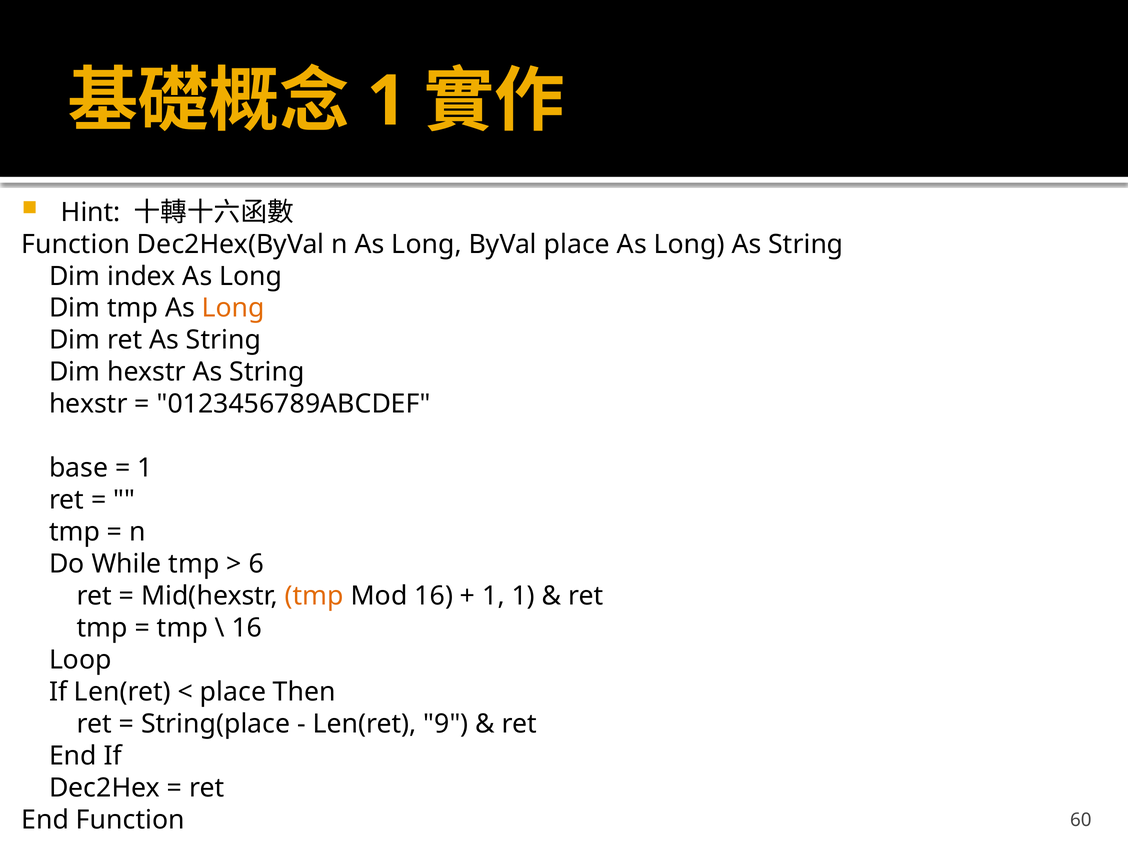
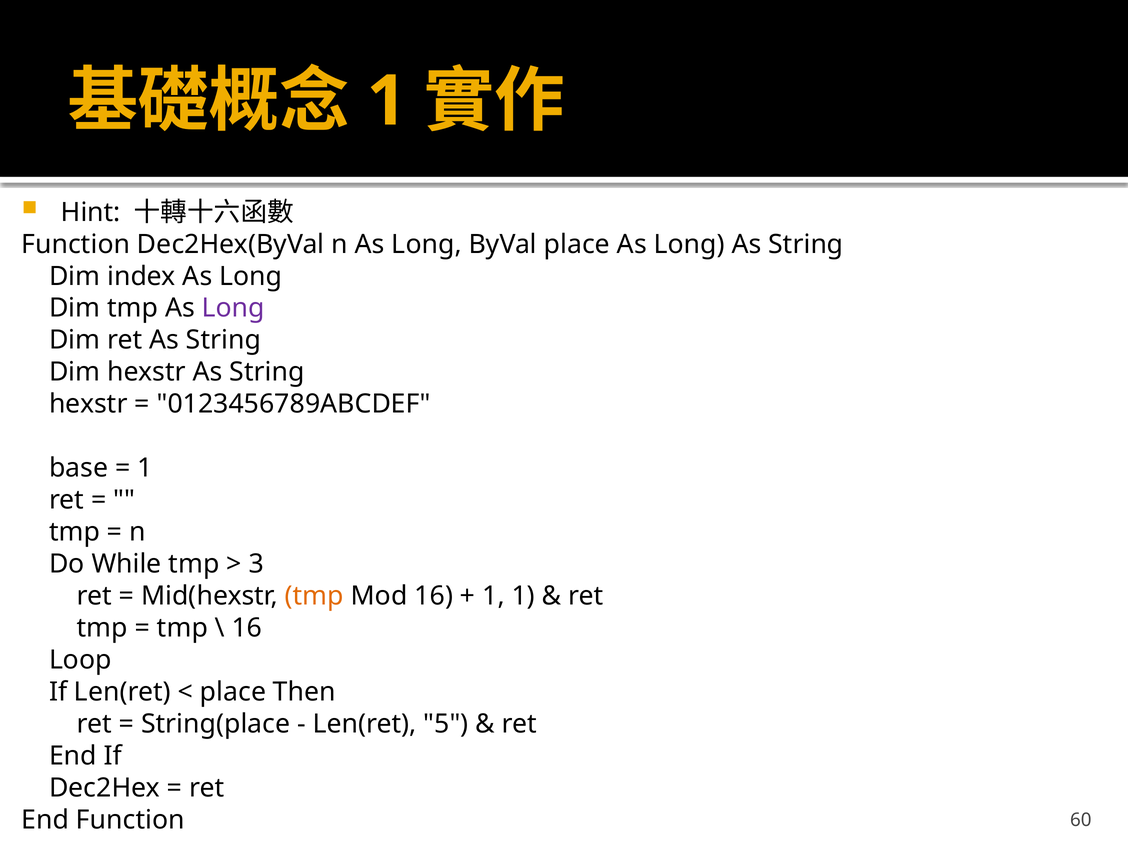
Long colour: orange -> purple (233, 308)
6: 6 -> 3 (256, 564)
9: 9 -> 5 (446, 724)
